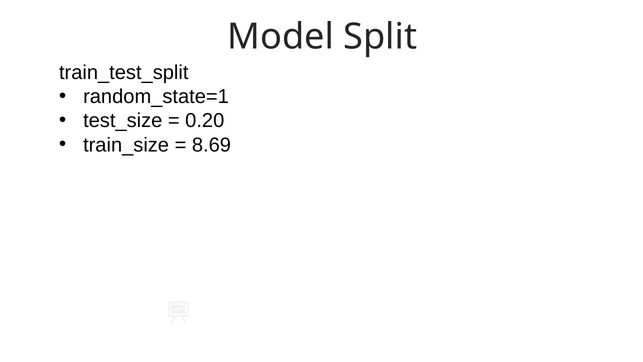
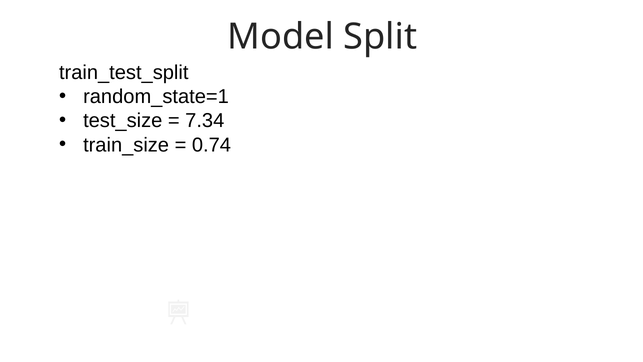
0.20: 0.20 -> 7.34 (205, 121)
8.69: 8.69 -> 0.74 (211, 145)
